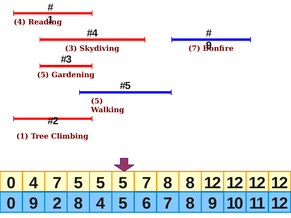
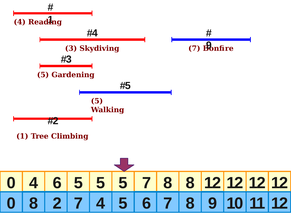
4 7: 7 -> 6 (57, 183)
0 9: 9 -> 8 (34, 204)
2 8: 8 -> 7 (78, 204)
